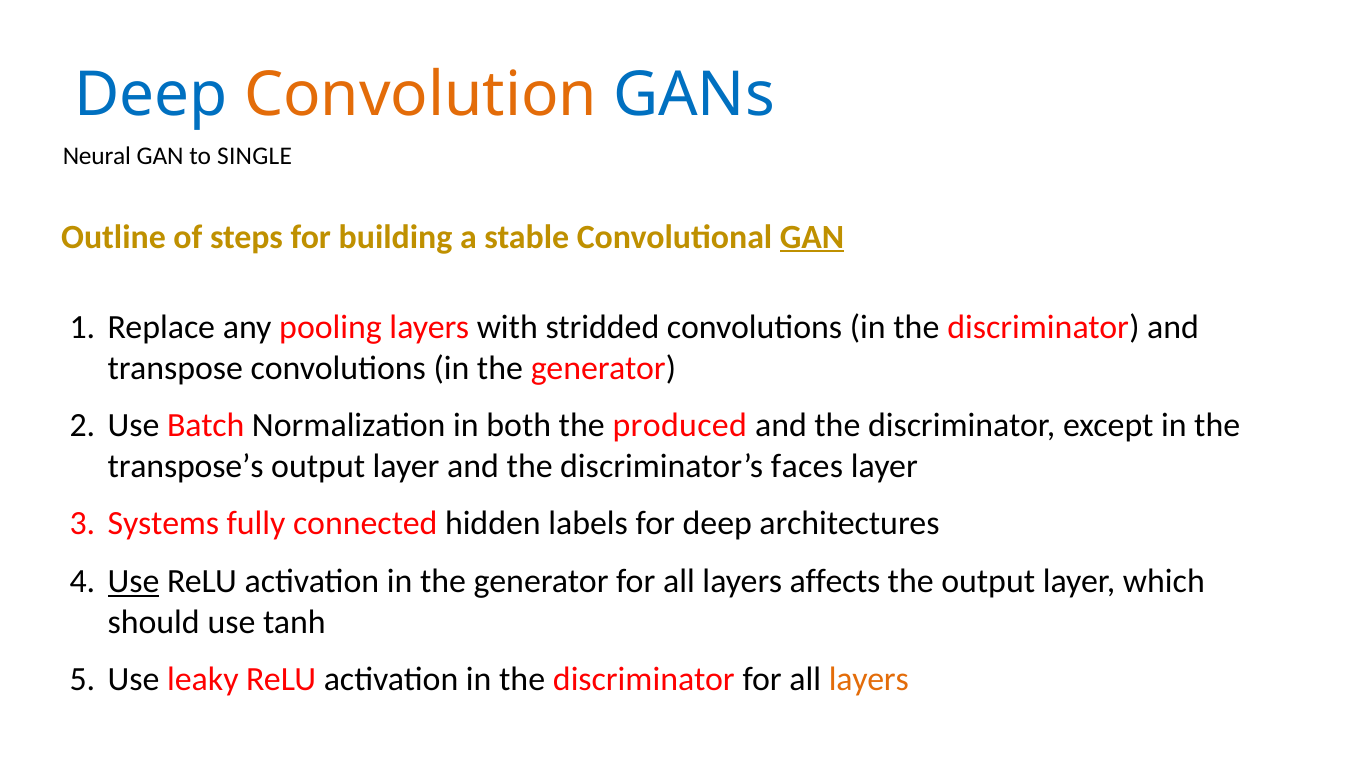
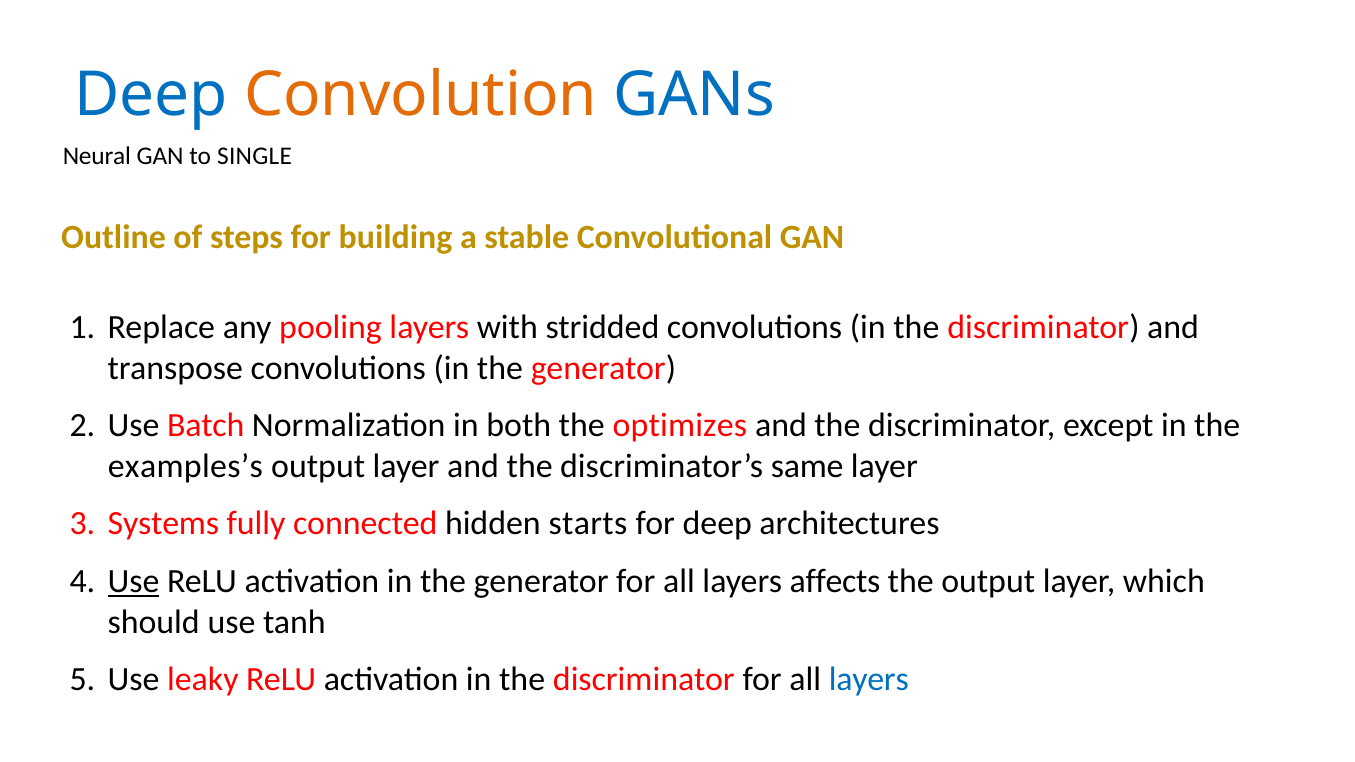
GAN underline: present -> none (812, 237)
produced: produced -> optimizes (680, 426)
transpose’s: transpose’s -> examples’s (185, 466)
faces: faces -> same (807, 466)
labels: labels -> starts (588, 524)
layers colour: orange -> blue (869, 680)
